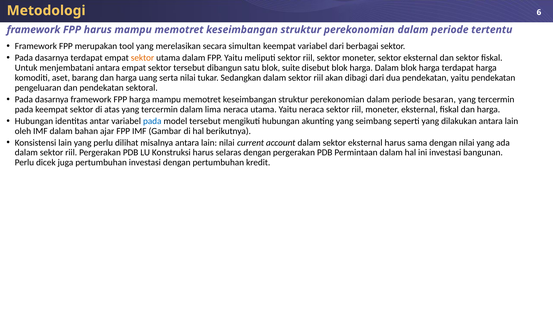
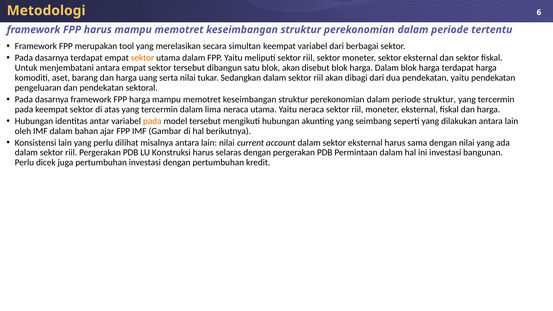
blok suite: suite -> akan (291, 68)
periode besaran: besaran -> struktur (439, 99)
pada colour: blue -> orange (152, 121)
